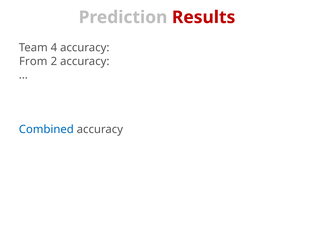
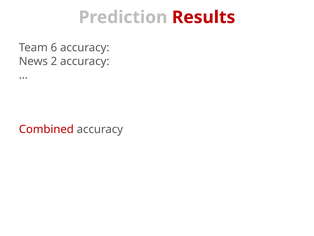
4: 4 -> 6 (54, 48)
From: From -> News (33, 61)
Combined colour: blue -> red (46, 129)
